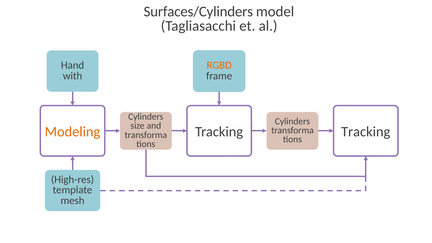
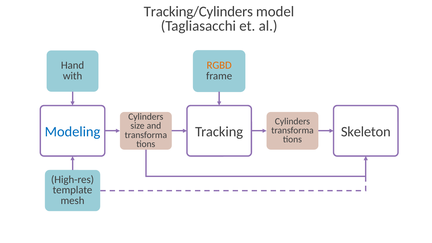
Surfaces/Cylinders: Surfaces/Cylinders -> Tracking/Cylinders (198, 11)
Modeling colour: orange -> blue (73, 132)
Tracking Tracking: Tracking -> Skeleton (366, 132)
